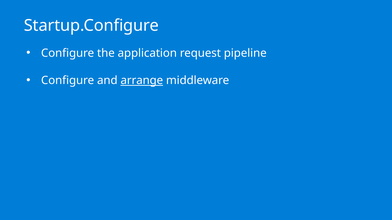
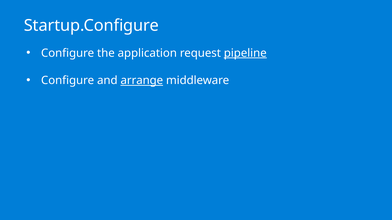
pipeline underline: none -> present (245, 53)
